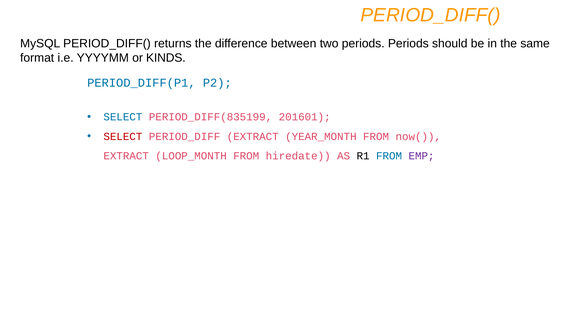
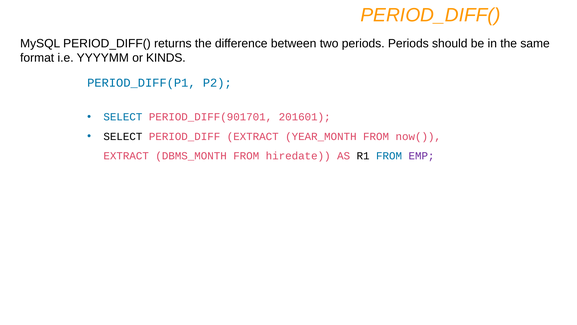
PERIOD_DIFF(835199: PERIOD_DIFF(835199 -> PERIOD_DIFF(901701 (211, 117)
SELECT colour: red -> black (123, 136)
LOOP_MONTH: LOOP_MONTH -> DBMS_MONTH (191, 156)
